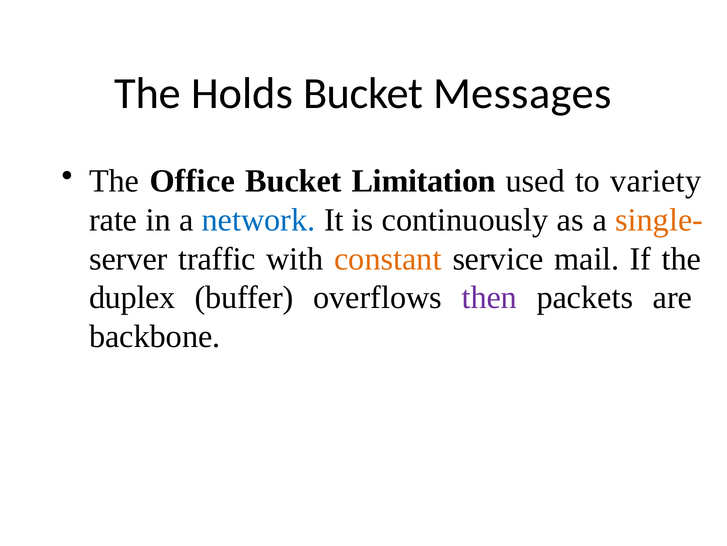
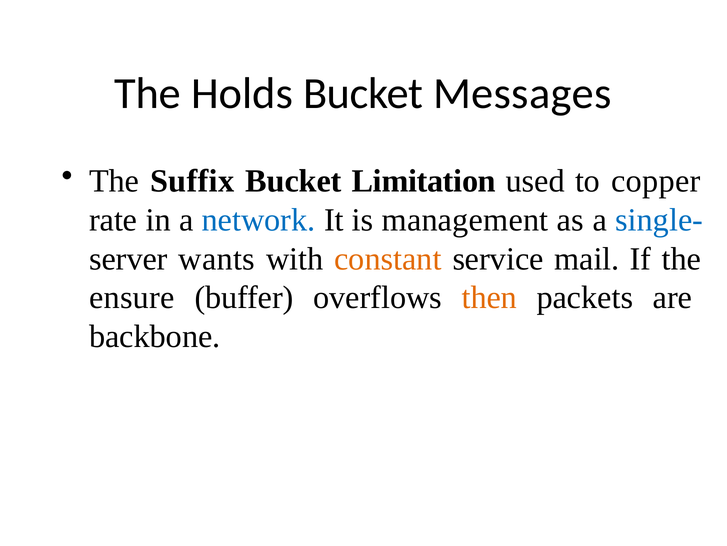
Office: Office -> Suffix (192, 181)
variety: variety -> copper (656, 181)
continuously: continuously -> management (465, 220)
single- colour: orange -> blue (659, 220)
traffic: traffic -> wants (217, 258)
duplex: duplex -> ensure (132, 297)
then colour: purple -> orange (489, 297)
